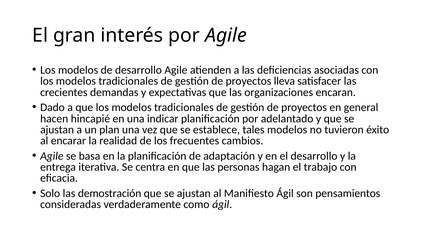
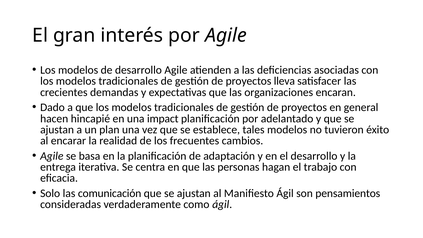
indicar: indicar -> impact (163, 119)
demostración: demostración -> comunicación (110, 193)
